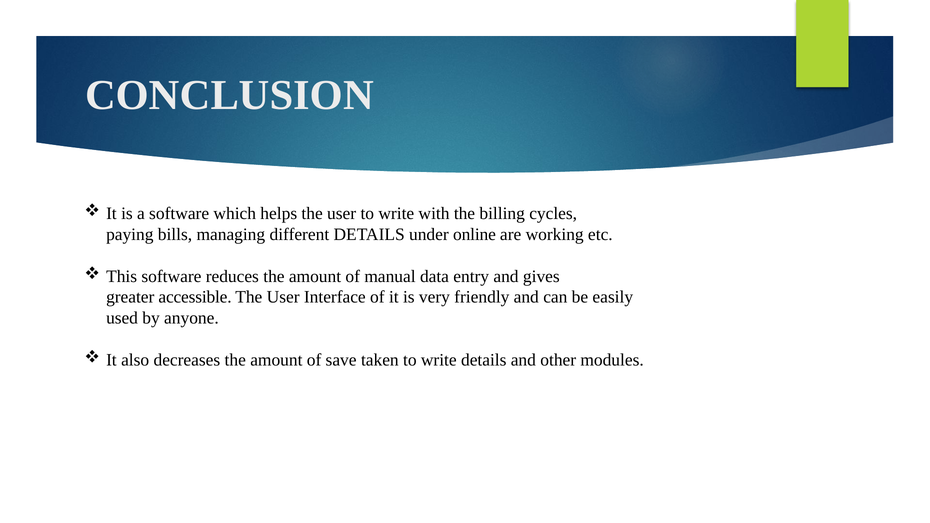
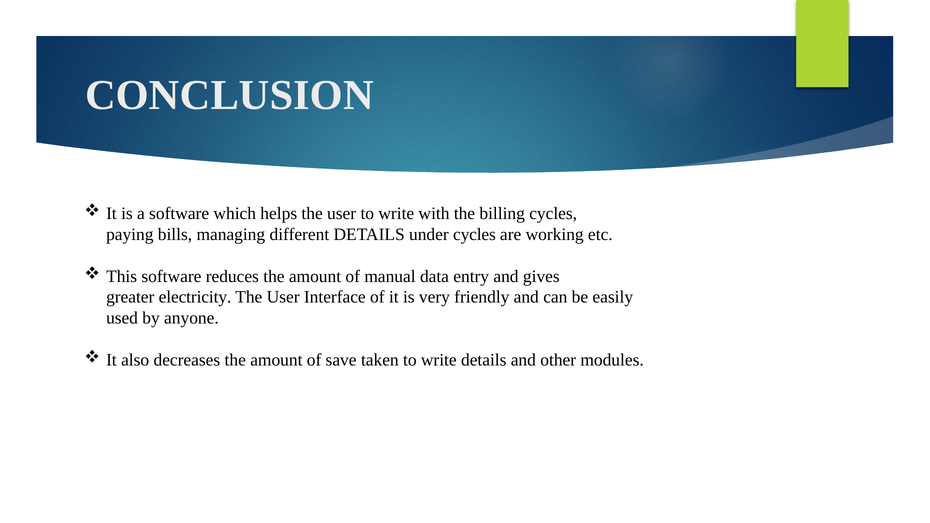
under online: online -> cycles (474, 234)
accessible: accessible -> electricity (195, 297)
